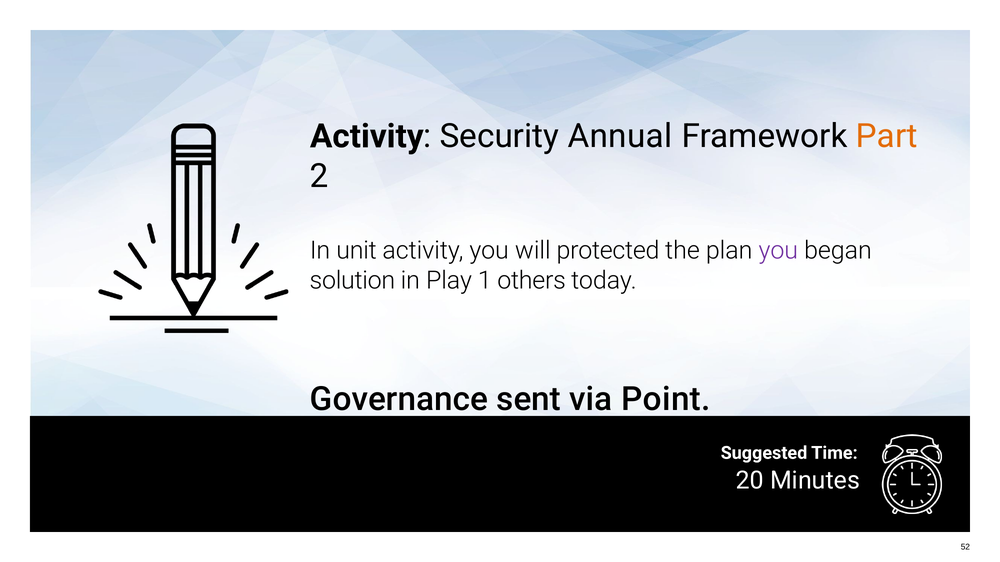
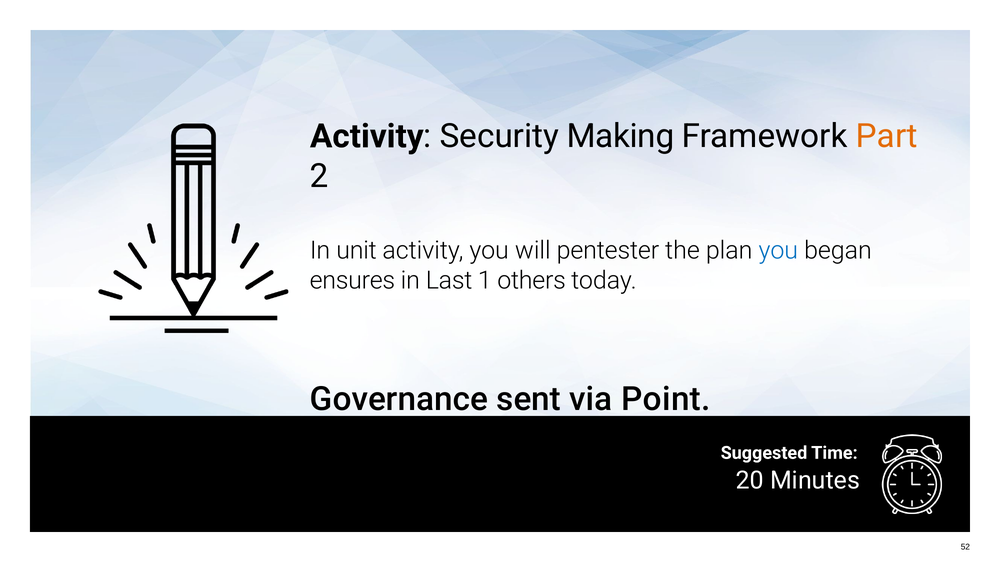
Annual: Annual -> Making (620, 136)
protected: protected -> pentester (608, 251)
you colour: purple -> blue (778, 251)
solution: solution -> ensures (352, 281)
Play: Play -> Last (449, 281)
